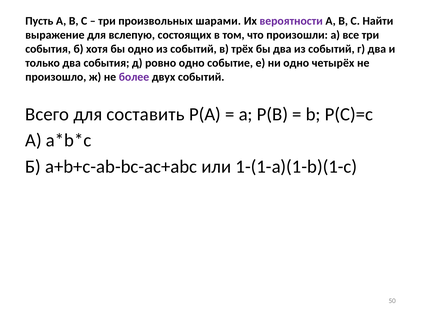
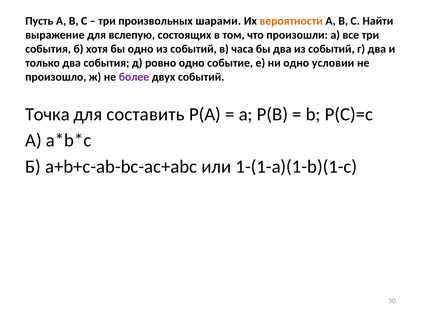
вероятности colour: purple -> orange (291, 21)
трёх: трёх -> часа (242, 49)
четырёх: четырёх -> условии (333, 63)
Всего: Всего -> Точка (47, 115)
